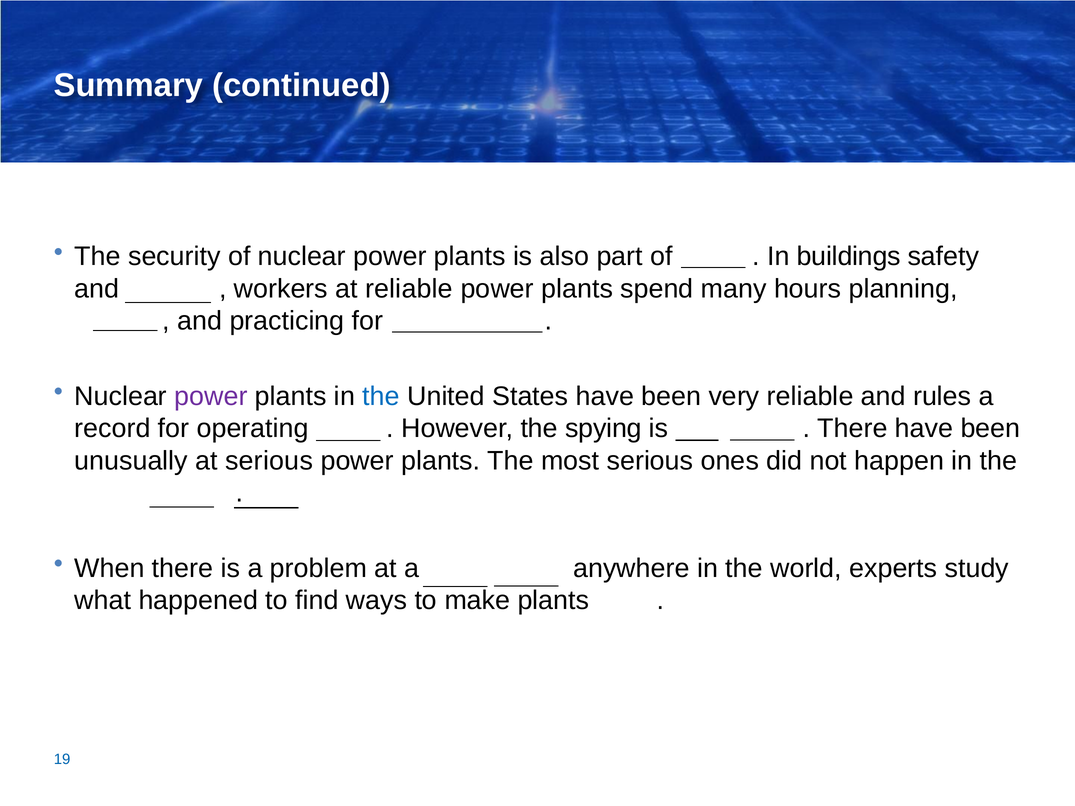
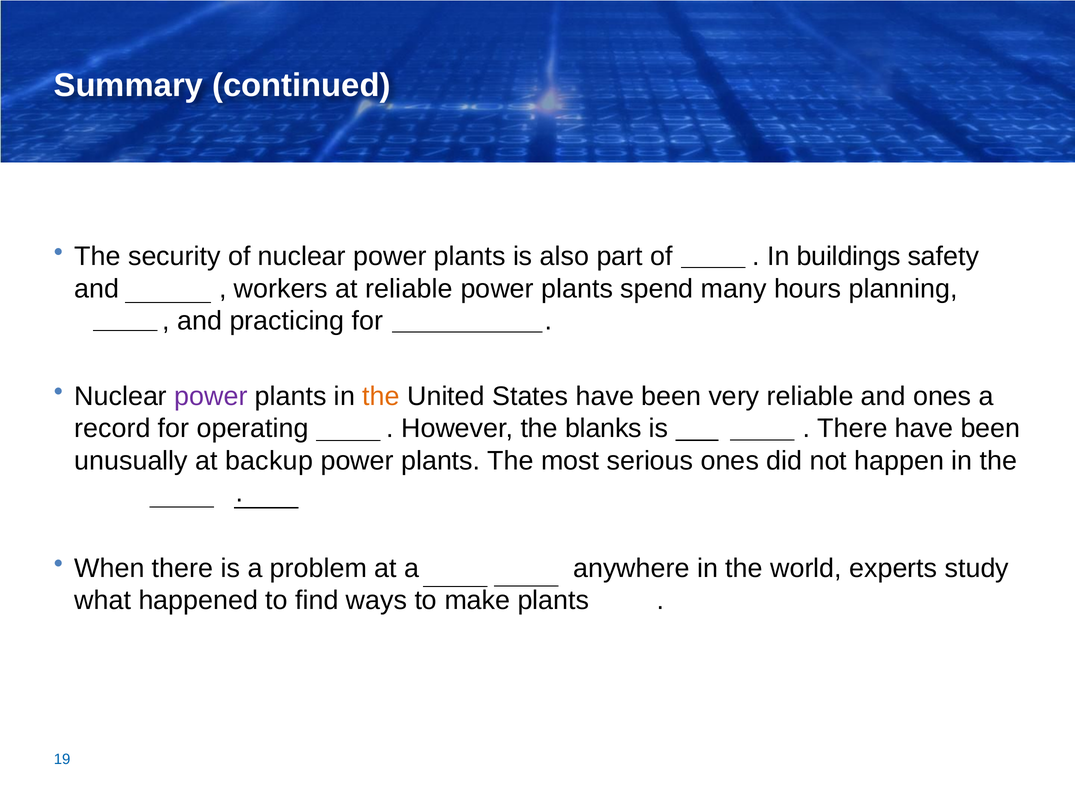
the colour: blue -> orange (381, 396)
and rules: rules -> ones (942, 396)
spying: spying -> blanks (603, 429)
at serious: serious -> backup (269, 461)
